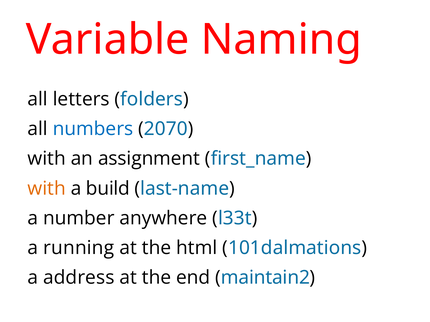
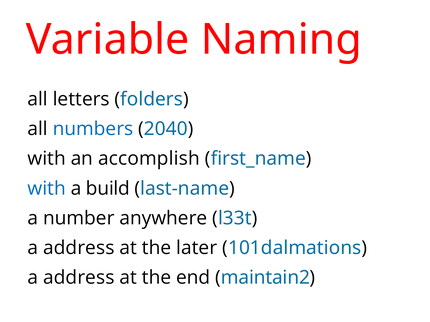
2070: 2070 -> 2040 (166, 129)
assignment: assignment -> accomplish (149, 159)
with colour: orange -> blue (47, 189)
running: running -> address (79, 248)
html: html -> later (197, 248)
